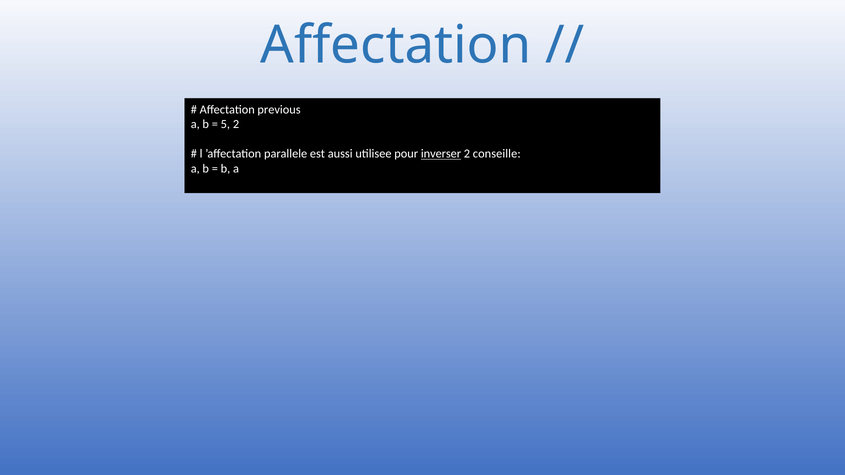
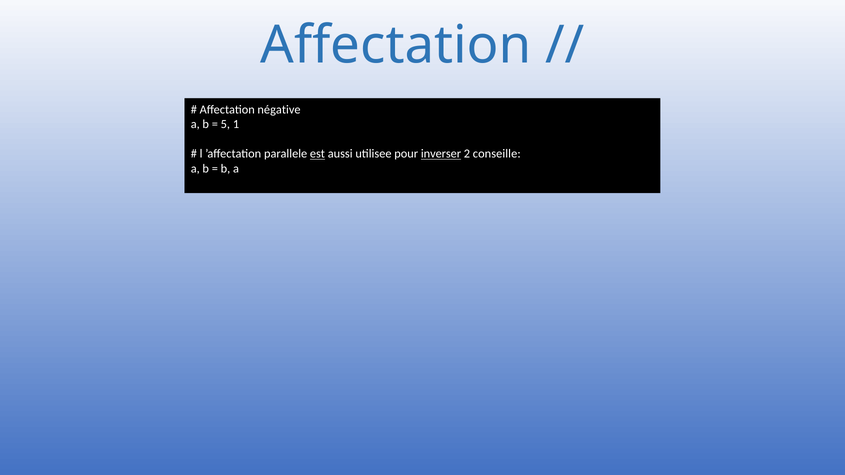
previous: previous -> négative (279, 110)
5 2: 2 -> 1 (236, 124)
est underline: none -> present (317, 154)
